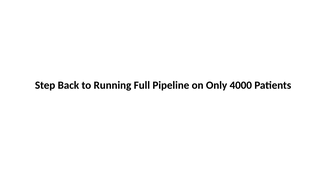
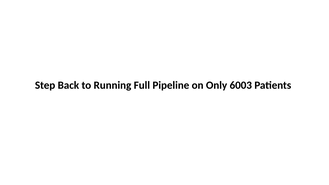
4000: 4000 -> 6003 (241, 85)
